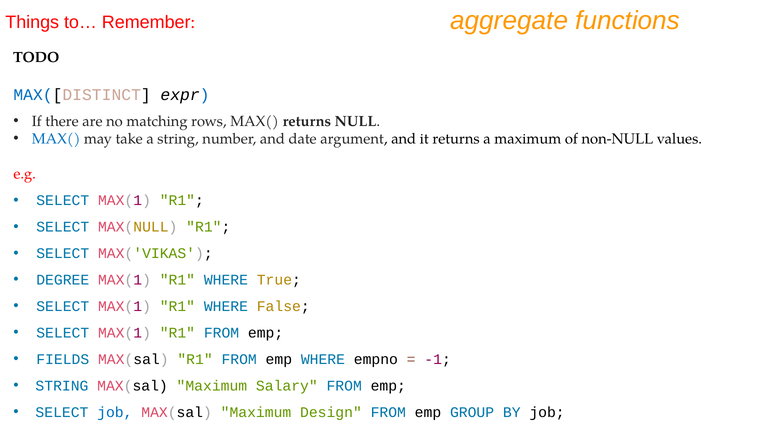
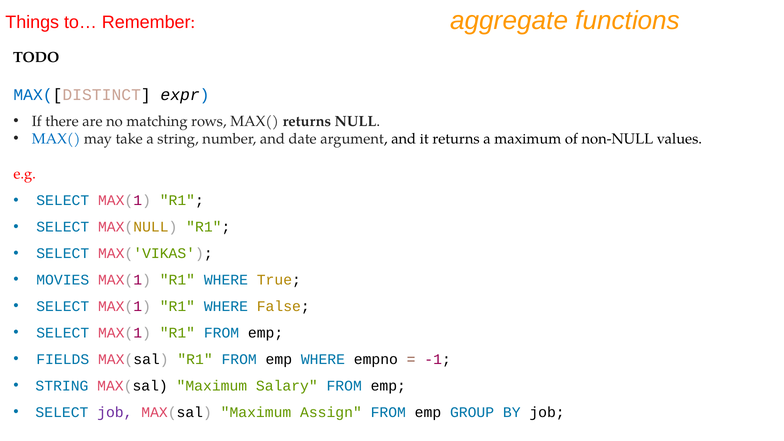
DEGREE: DEGREE -> MOVIES (63, 280)
job colour: blue -> purple (115, 412)
Design: Design -> Assign (331, 412)
